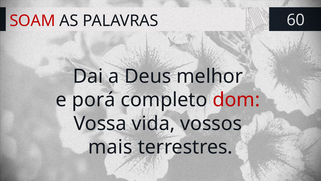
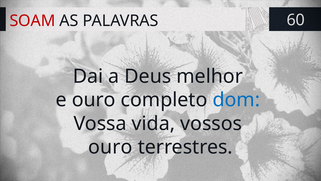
e porá: porá -> ouro (94, 100)
dom colour: red -> blue (236, 100)
mais: mais -> ouro (110, 147)
